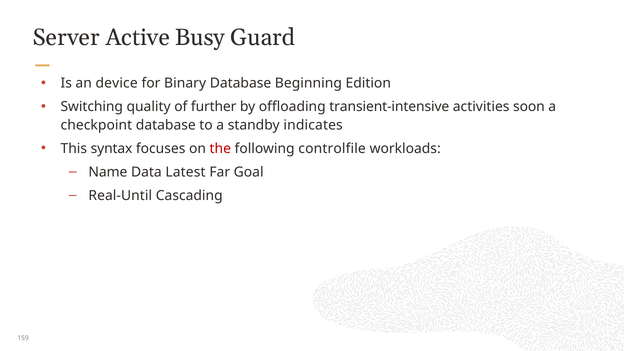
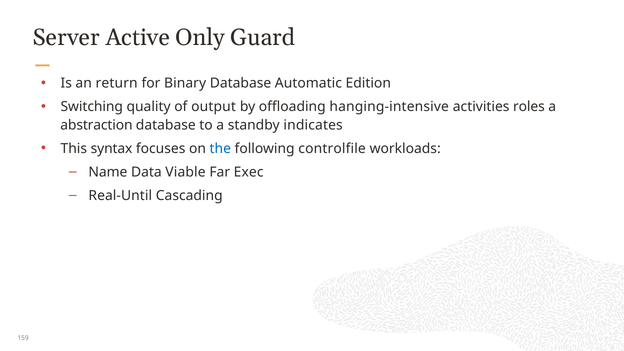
Busy: Busy -> Only (200, 38)
device: device -> return (117, 83)
Beginning: Beginning -> Automatic (308, 83)
further: further -> output (214, 107)
transient-intensive: transient-intensive -> hanging-intensive (389, 107)
soon: soon -> roles (529, 107)
checkpoint: checkpoint -> abstraction (96, 125)
the colour: red -> blue (220, 149)
Latest: Latest -> Viable (185, 172)
Goal: Goal -> Exec (249, 172)
